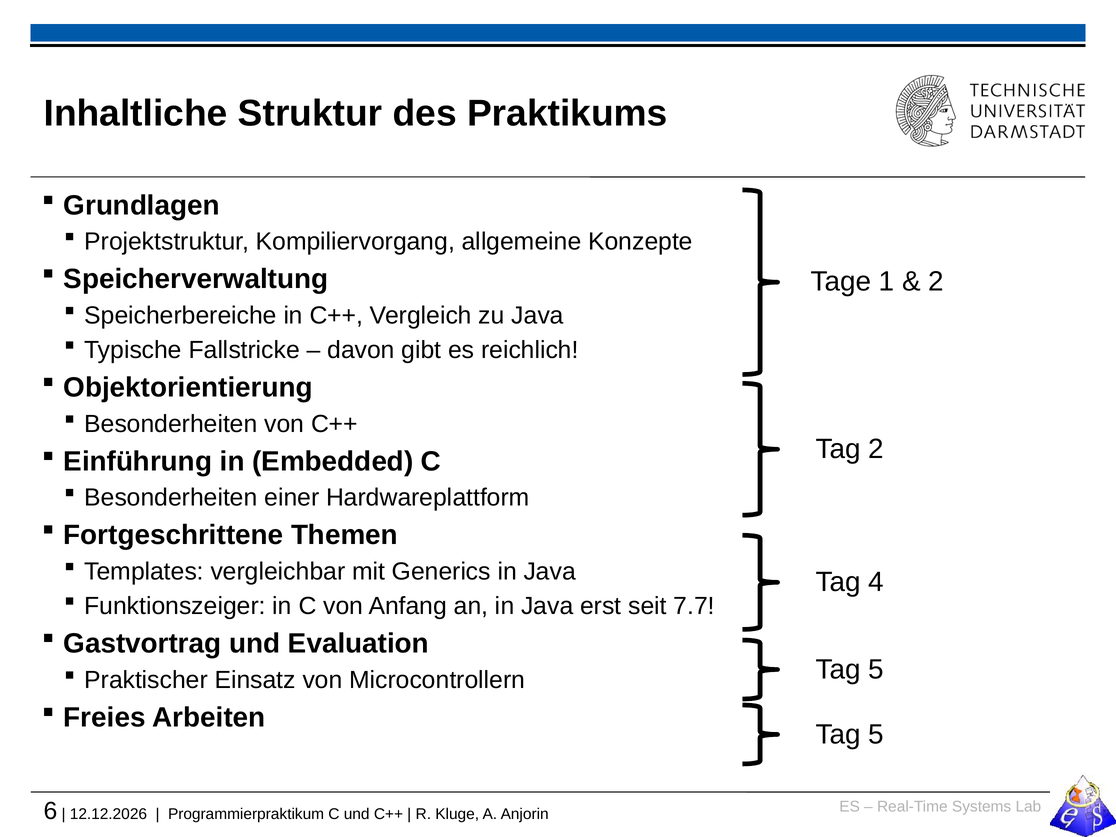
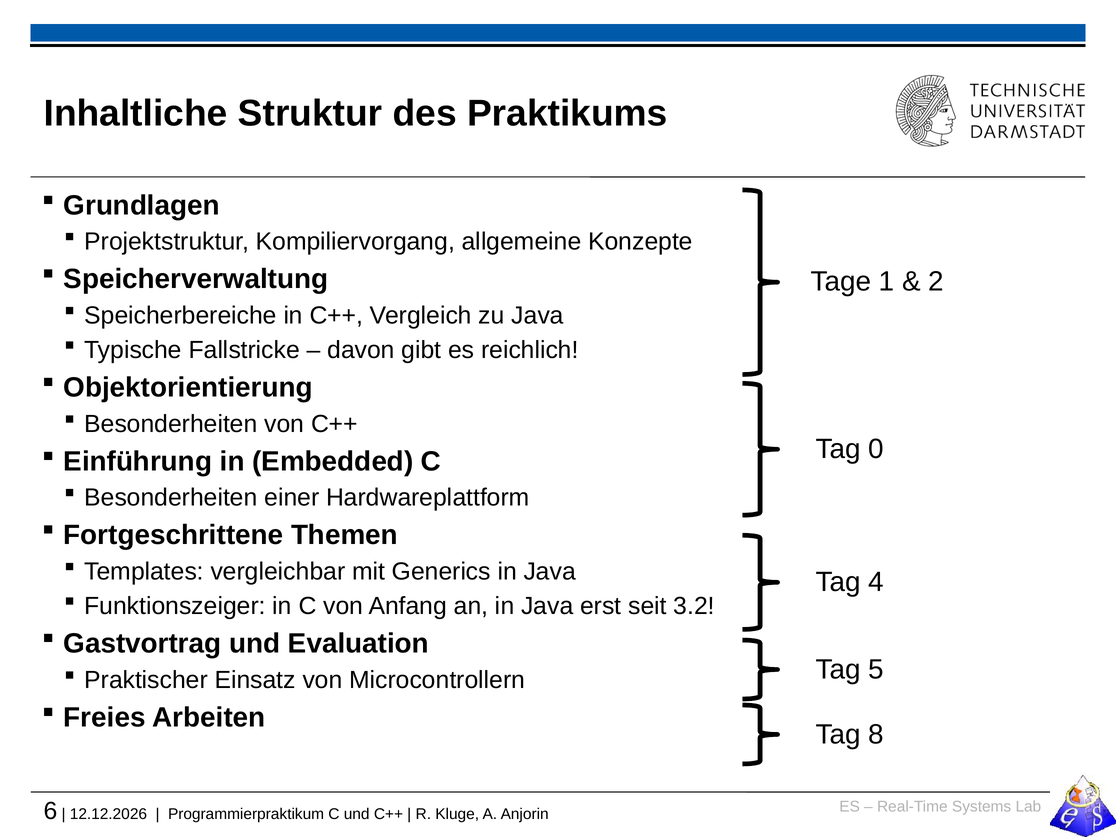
Tag 2: 2 -> 0 (876, 449)
7.7: 7.7 -> 3.2 (694, 606)
5: 5 -> 8 (876, 734)
